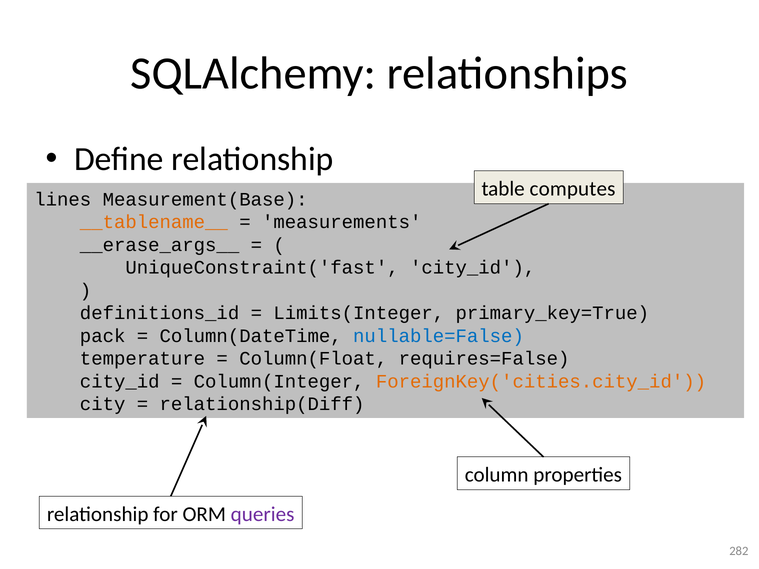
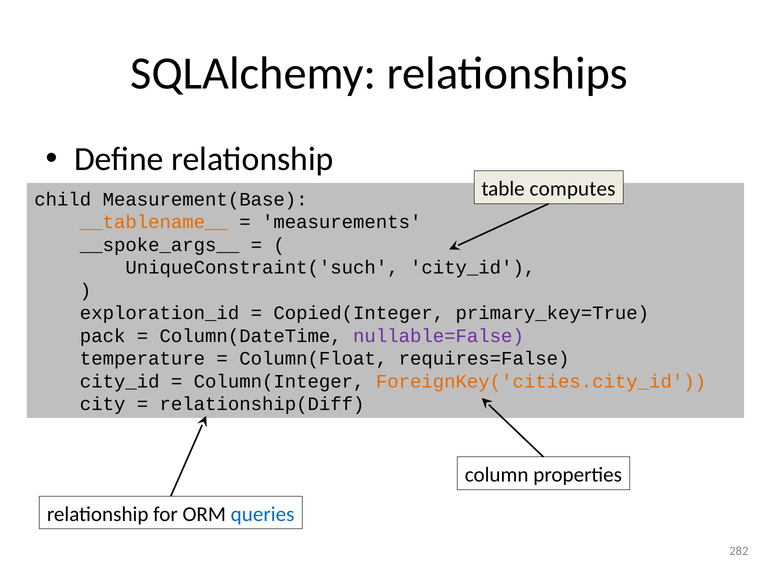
lines: lines -> child (63, 199)
__erase_args__: __erase_args__ -> __spoke_args__ (160, 245)
UniqueConstraint('fast: UniqueConstraint('fast -> UniqueConstraint('such (262, 268)
definitions_id: definitions_id -> exploration_id (160, 313)
Limits(Integer: Limits(Integer -> Copied(Integer (359, 313)
nullable=False colour: blue -> purple (439, 336)
queries colour: purple -> blue (263, 514)
